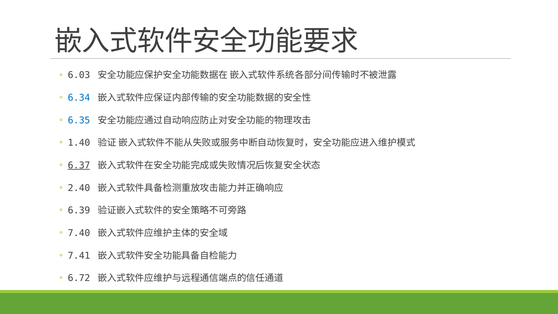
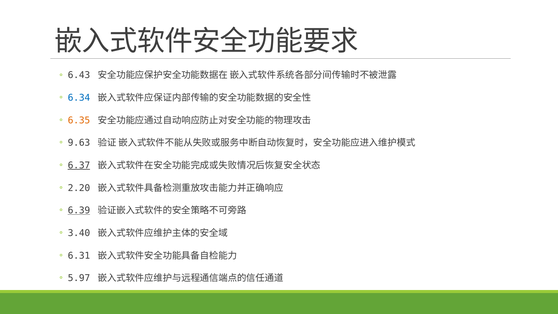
6.03: 6.03 -> 6.43 (79, 75)
6.35 colour: blue -> orange (79, 120)
1.40: 1.40 -> 9.63 (79, 143)
2.40: 2.40 -> 2.20 (79, 188)
6.39 underline: none -> present (79, 210)
7.40: 7.40 -> 3.40 (79, 233)
7.41: 7.41 -> 6.31 (79, 256)
6.72: 6.72 -> 5.97 (79, 278)
